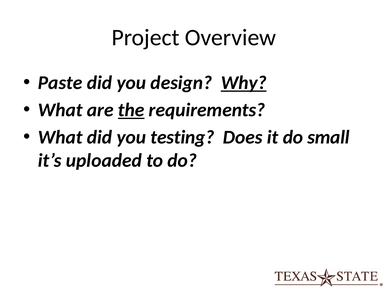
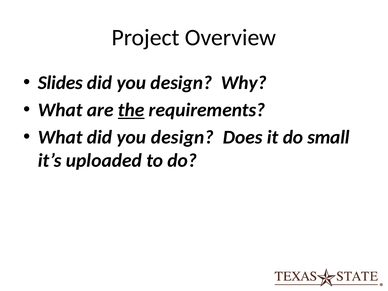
Paste: Paste -> Slides (60, 83)
Why underline: present -> none (244, 83)
What did you testing: testing -> design (182, 137)
